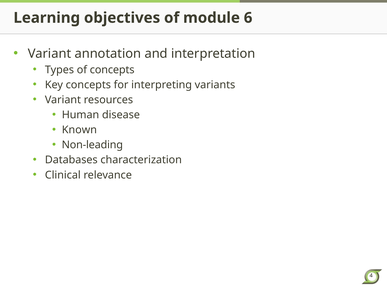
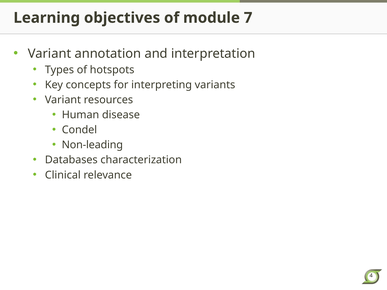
6: 6 -> 7 (248, 18)
of concepts: concepts -> hotspots (112, 70)
Known: Known -> Condel (79, 130)
